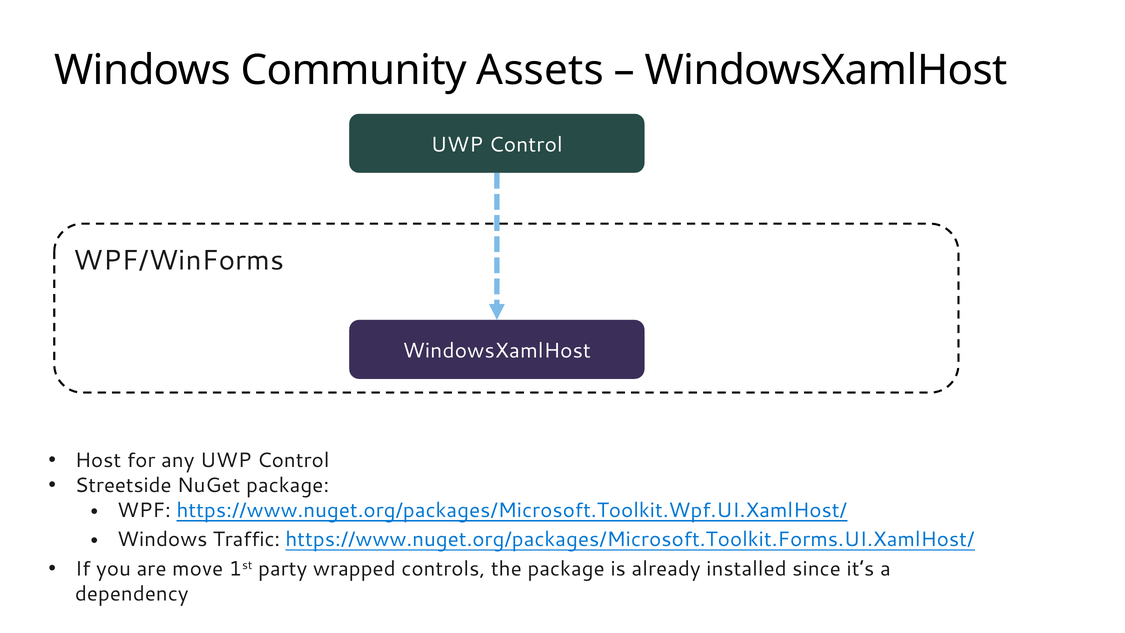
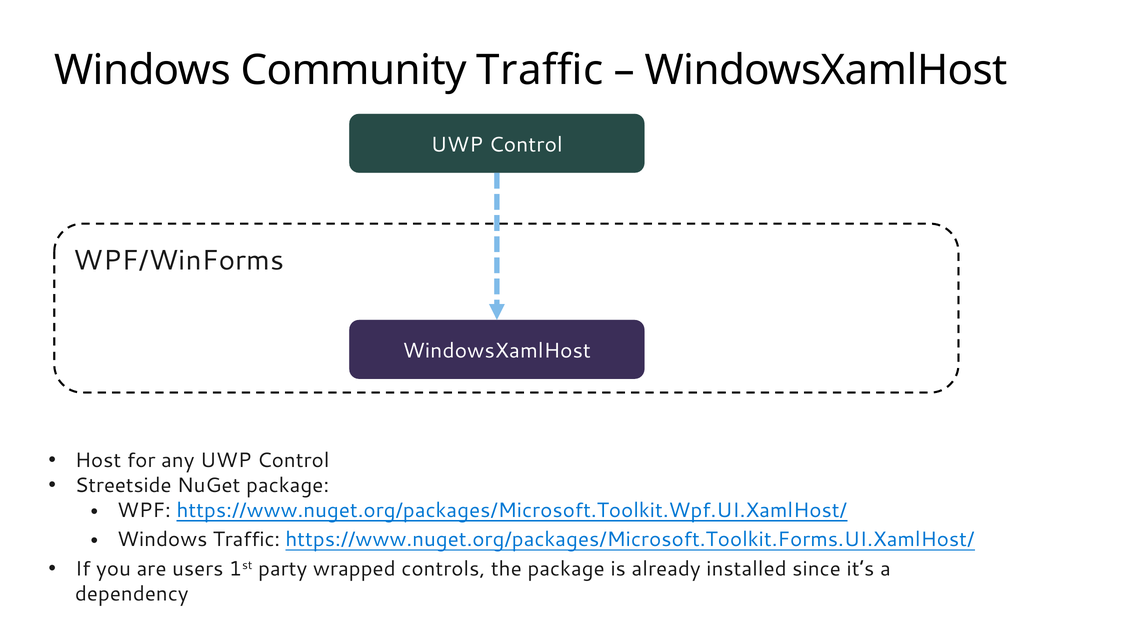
Community Assets: Assets -> Traffic (540, 70)
move: move -> users (198, 569)
